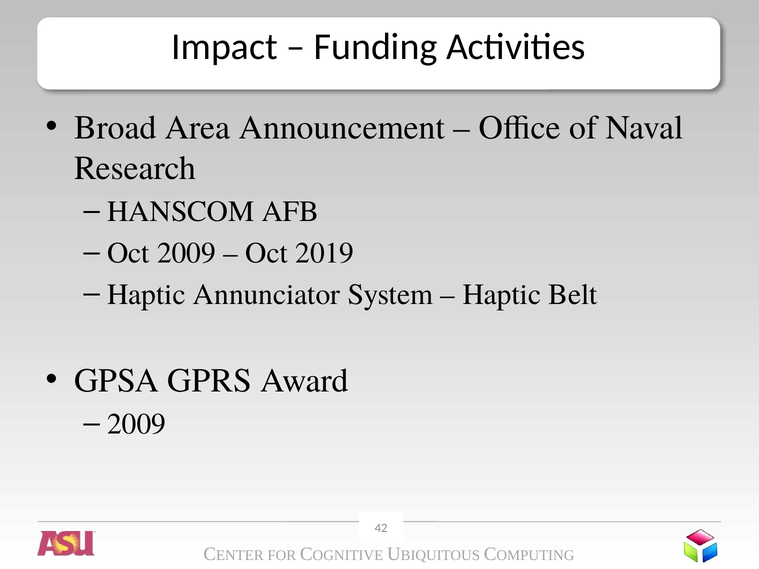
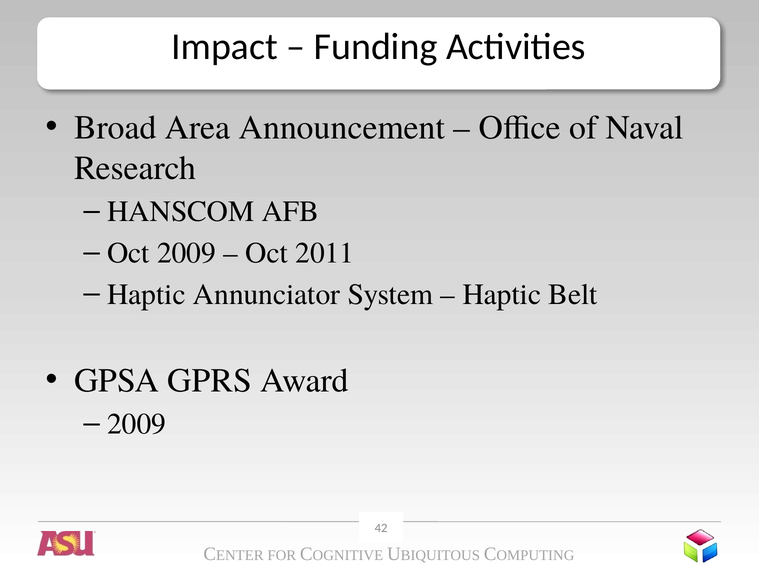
2019: 2019 -> 2011 (325, 253)
